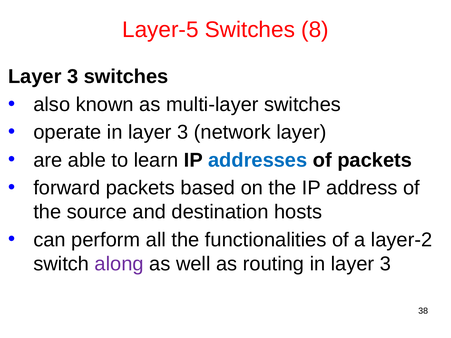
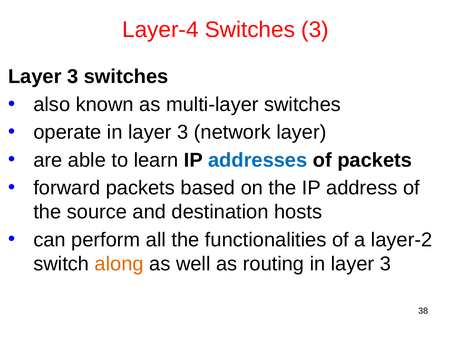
Layer-5: Layer-5 -> Layer-4 (160, 30)
Switches 8: 8 -> 3 (315, 30)
along colour: purple -> orange (119, 264)
